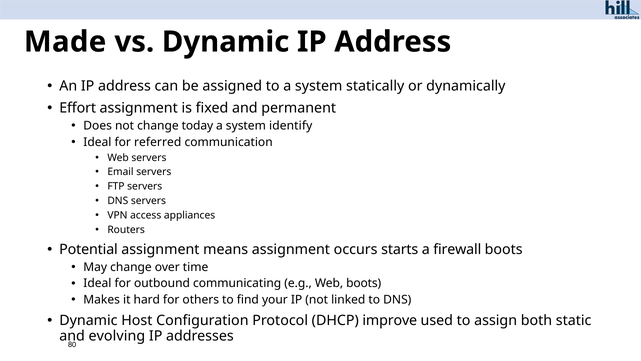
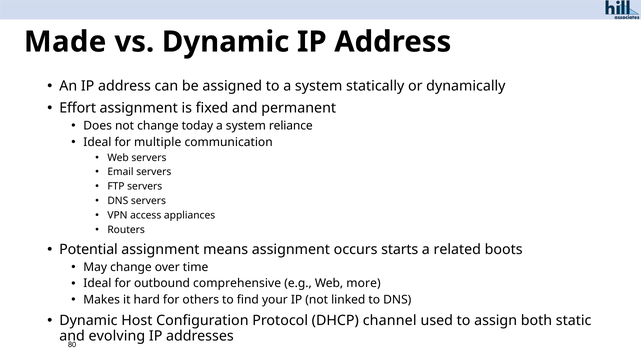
identify: identify -> reliance (291, 126)
referred: referred -> multiple (158, 142)
firewall: firewall -> related (457, 249)
communicating: communicating -> comprehensive (237, 283)
Web boots: boots -> more (364, 283)
improve: improve -> channel (390, 320)
